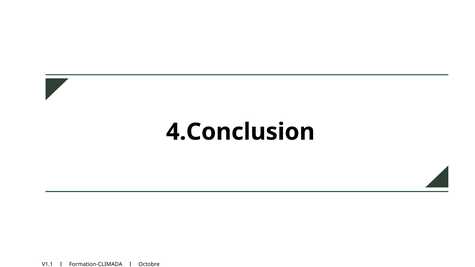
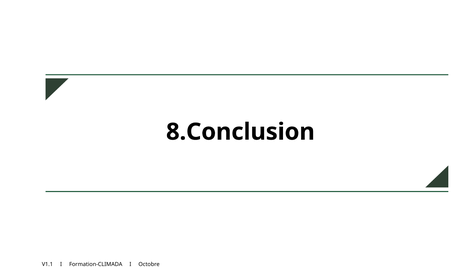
4.Conclusion: 4.Conclusion -> 8.Conclusion (240, 132)
